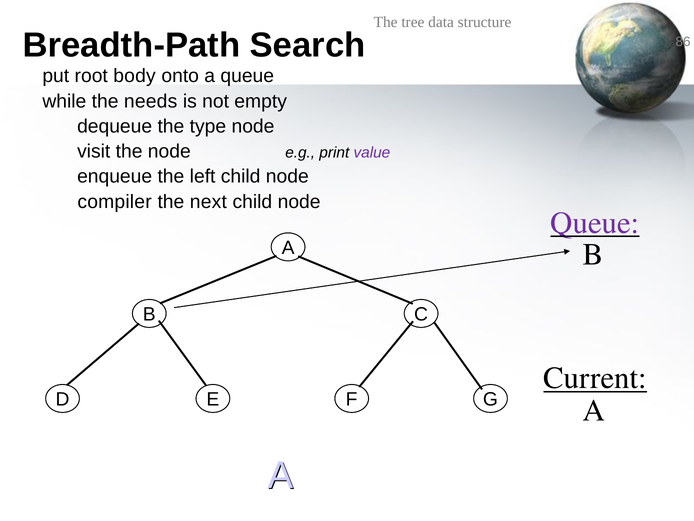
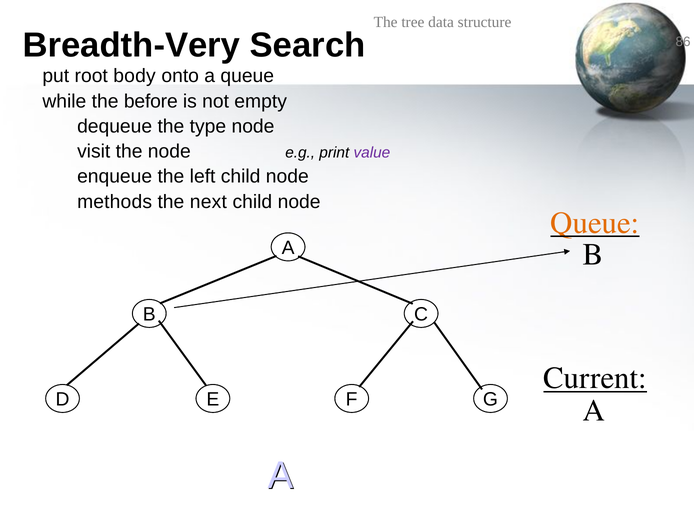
Breadth-Path: Breadth-Path -> Breadth-Very (131, 45)
needs: needs -> before (151, 101)
compiler: compiler -> methods (115, 201)
Queue colour: purple -> orange (595, 223)
